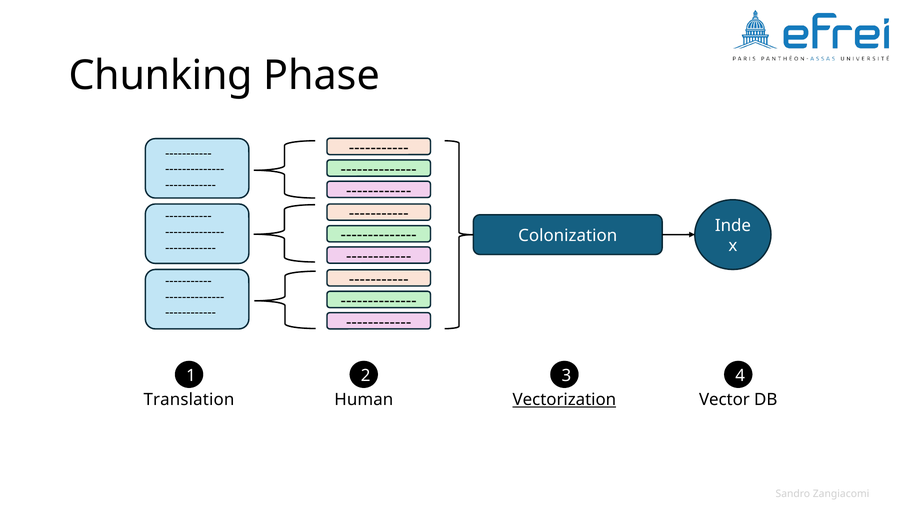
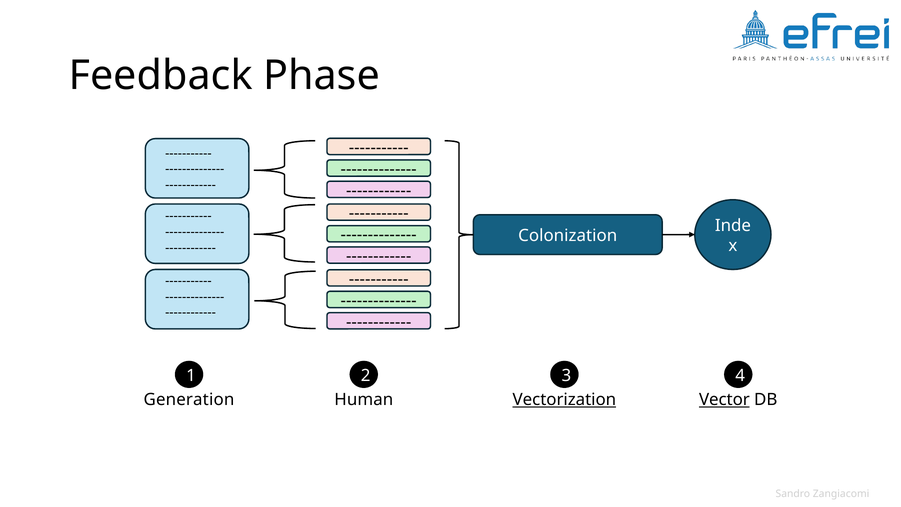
Chunking: Chunking -> Feedback (161, 76)
Translation: Translation -> Generation (189, 399)
Vector underline: none -> present (724, 399)
